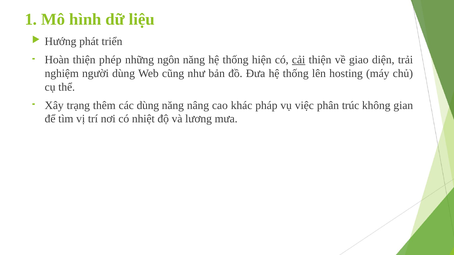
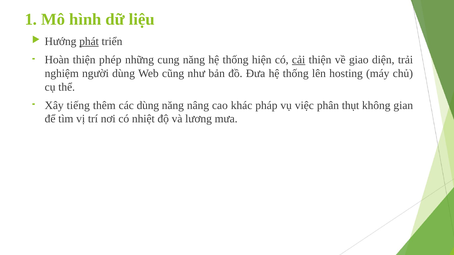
phát underline: none -> present (89, 41)
ngôn: ngôn -> cung (168, 60)
trạng: trạng -> tiếng (78, 105)
trúc: trúc -> thụt (351, 105)
